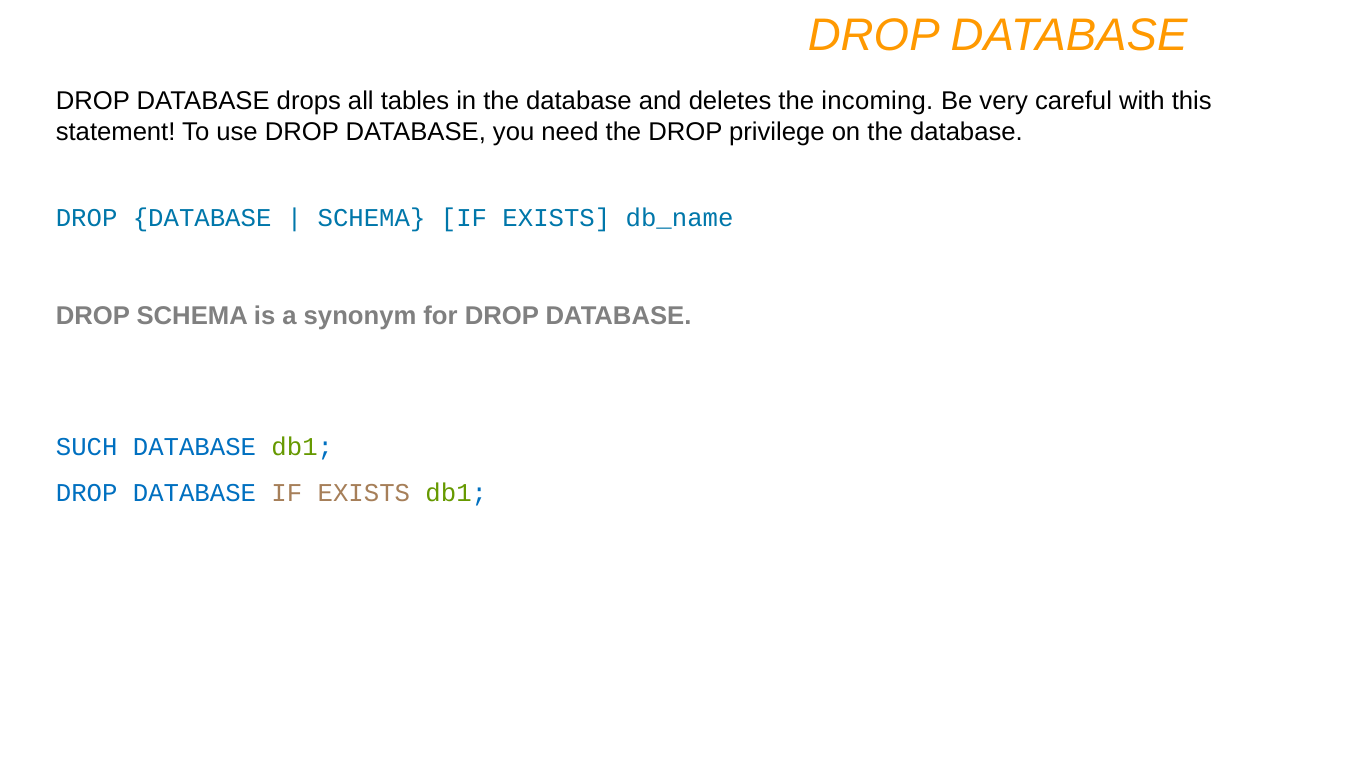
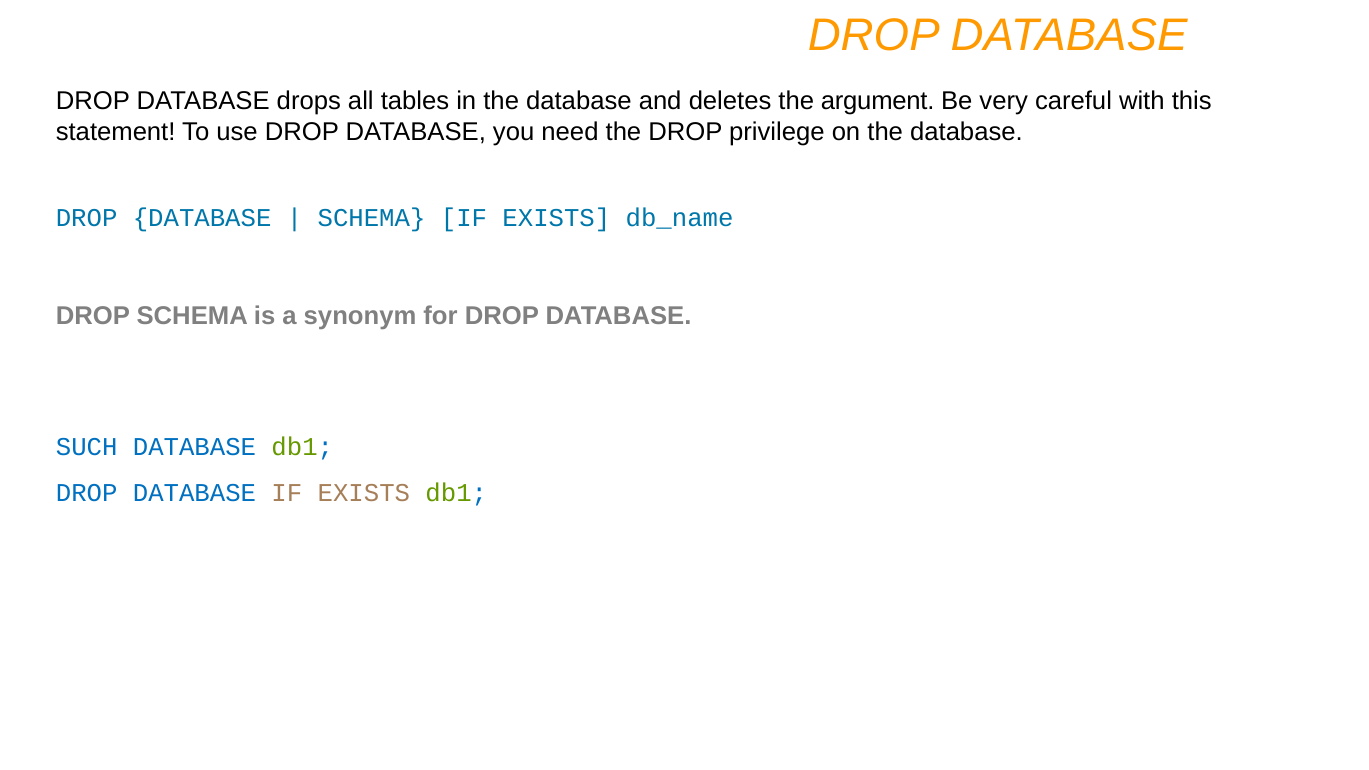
incoming: incoming -> argument (878, 101)
